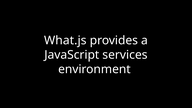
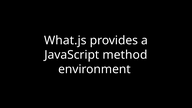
services: services -> method (125, 55)
